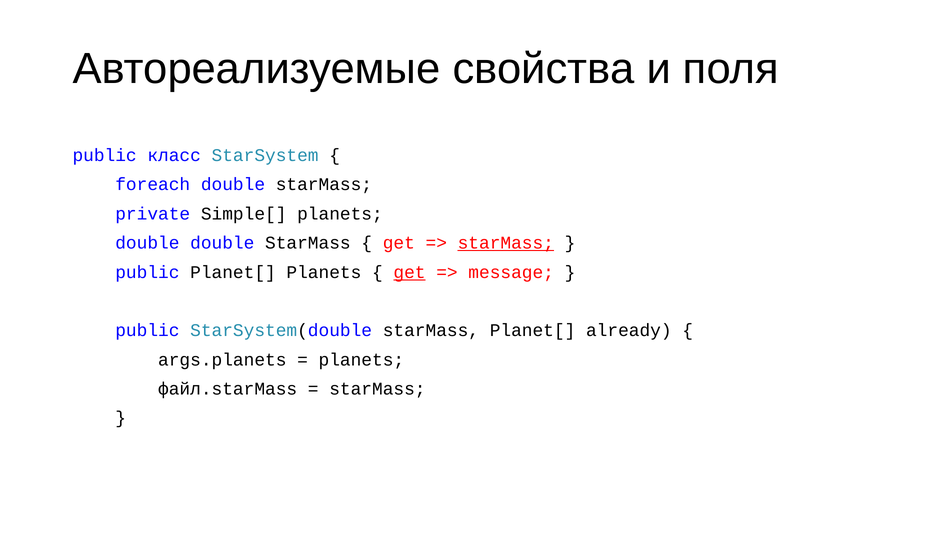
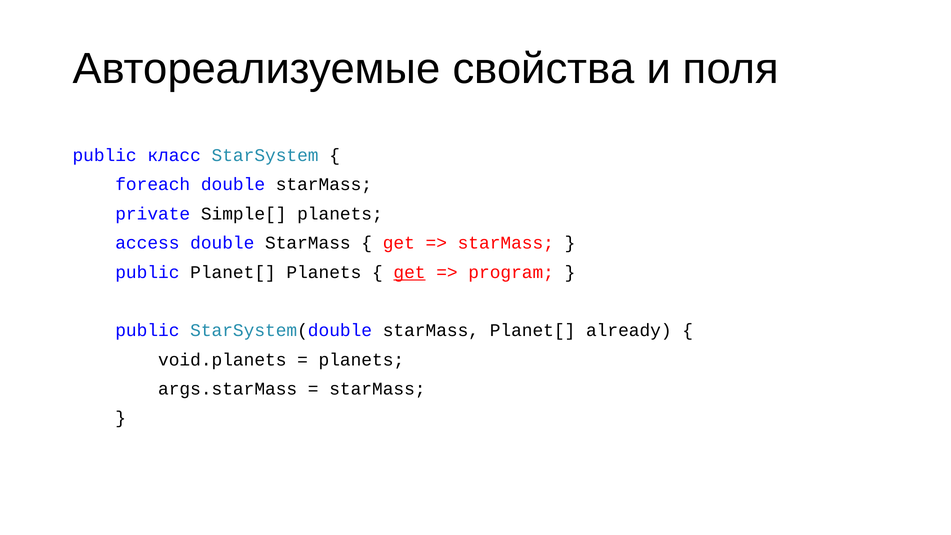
double: double -> access (147, 243)
starMass underline: present -> none (506, 243)
message: message -> program (511, 272)
args.planets: args.planets -> void.planets (222, 360)
файл.starMass: файл.starMass -> args.starMass (228, 389)
